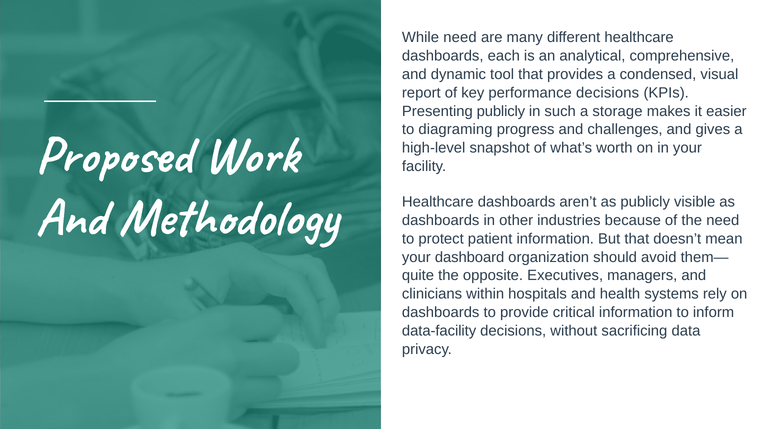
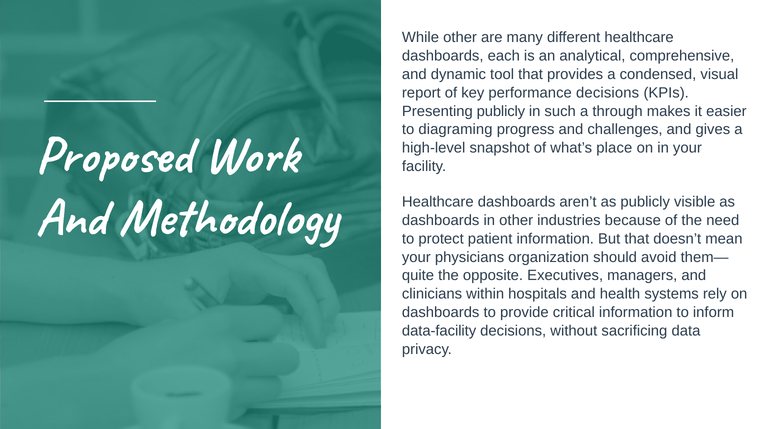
While need: need -> other (460, 38)
storage: storage -> through (618, 111)
worth: worth -> place (614, 148)
dashboard: dashboard -> physicians (470, 257)
